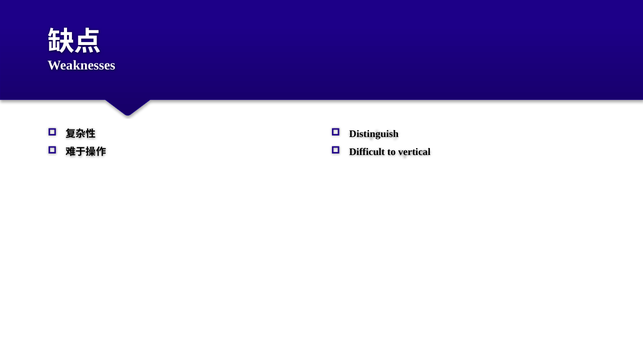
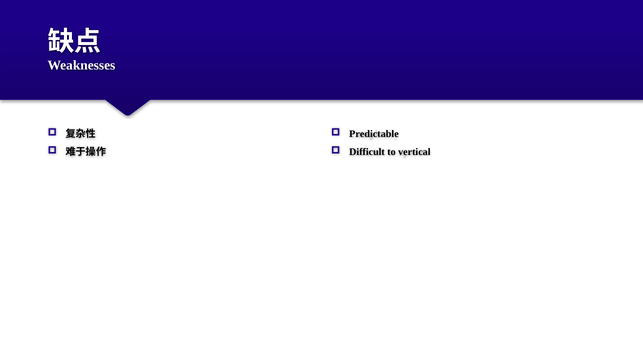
Distinguish: Distinguish -> Predictable (374, 134)
